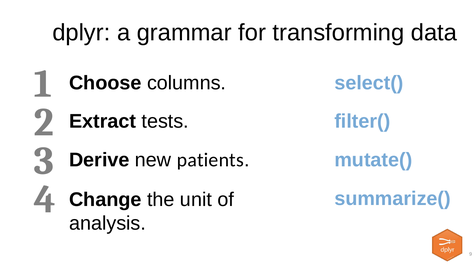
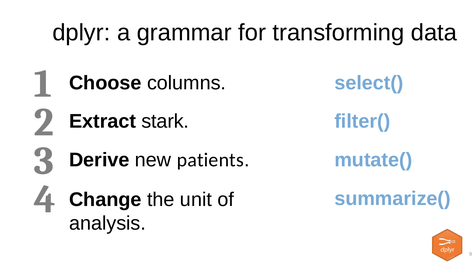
tests: tests -> stark (165, 122)
